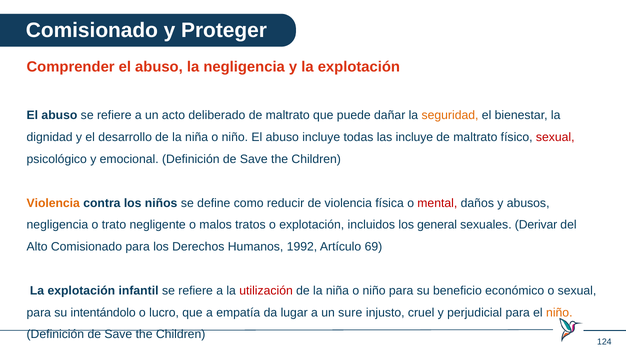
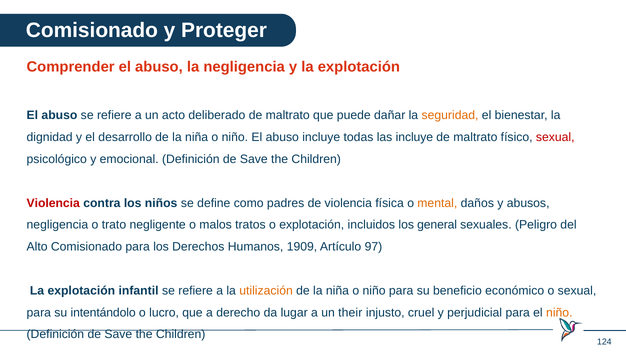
Violencia colour: orange -> red (53, 203)
reducir: reducir -> padres (286, 203)
mental colour: red -> orange (437, 203)
Derivar: Derivar -> Peligro (536, 225)
1992: 1992 -> 1909 (302, 247)
69: 69 -> 97 (373, 247)
utilización colour: red -> orange (266, 291)
empatía: empatía -> derecho (238, 313)
sure: sure -> their (350, 313)
